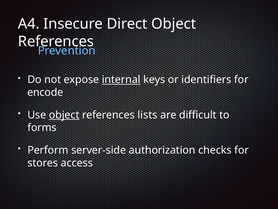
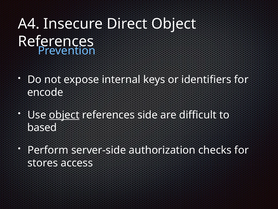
internal underline: present -> none (121, 79)
lists: lists -> side (148, 115)
forms: forms -> based (42, 127)
